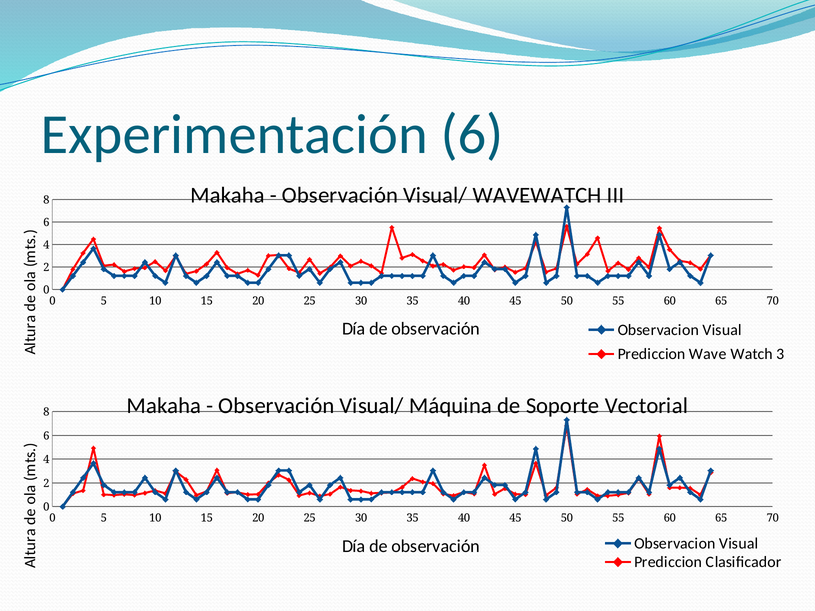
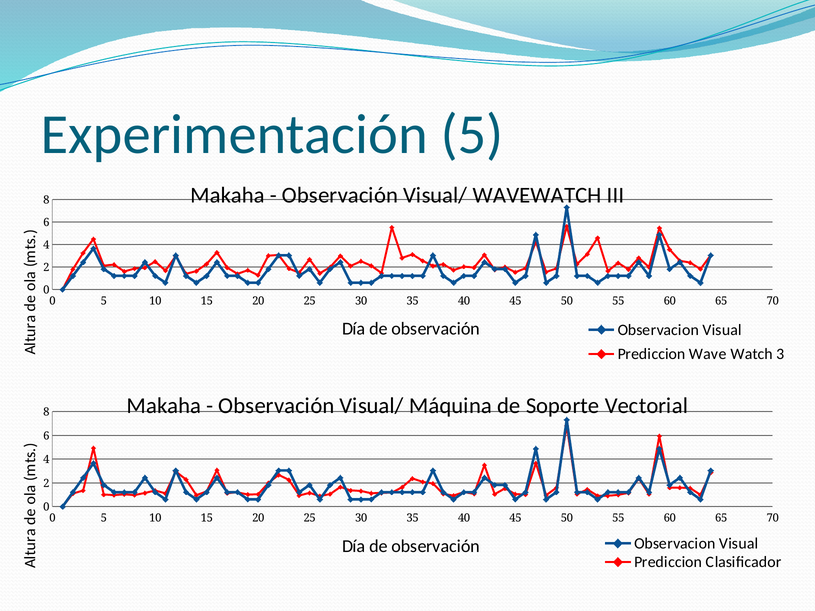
Experimentación 6: 6 -> 5 (472, 135)
